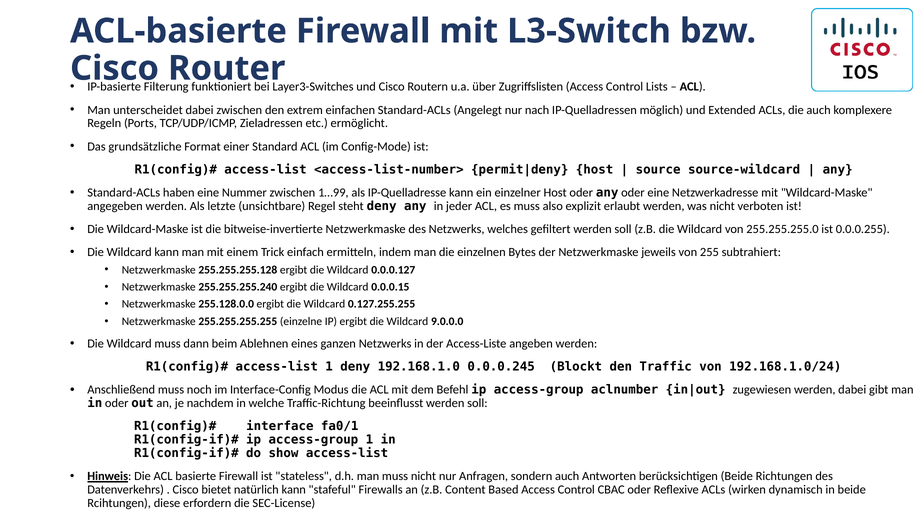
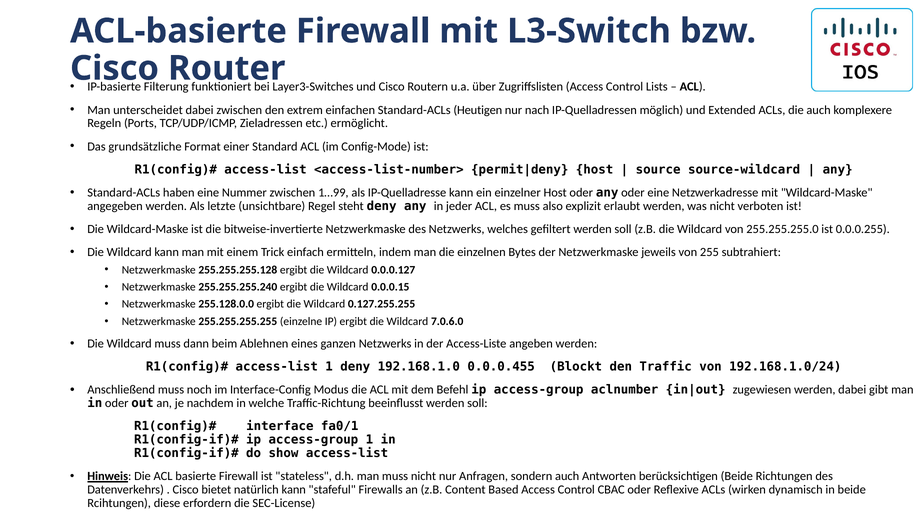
Angelegt: Angelegt -> Heutigen (478, 110)
9.0.0.0: 9.0.0.0 -> 7.0.6.0 (447, 321)
0.0.0.245: 0.0.0.245 -> 0.0.0.455 (501, 367)
